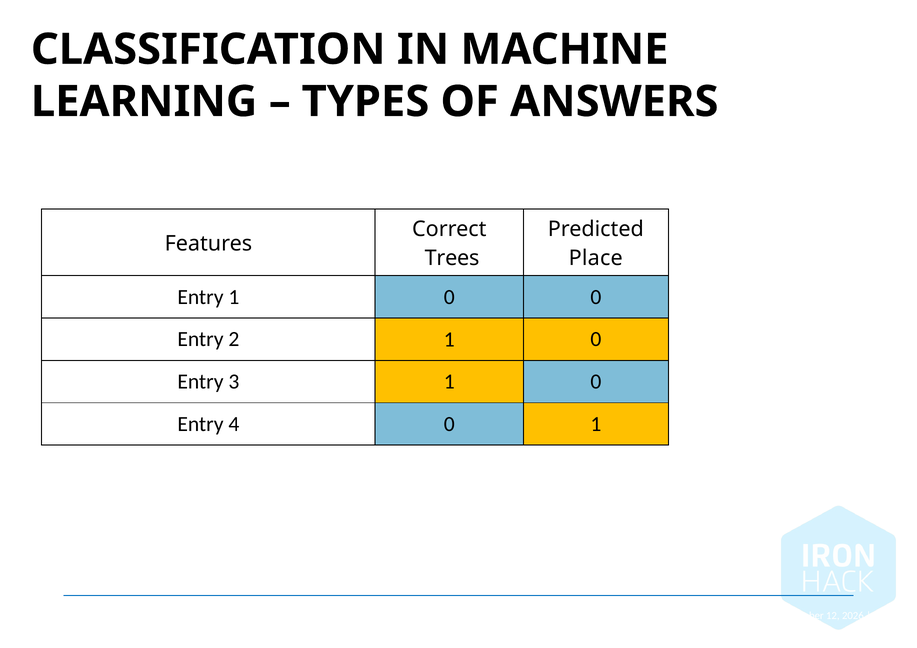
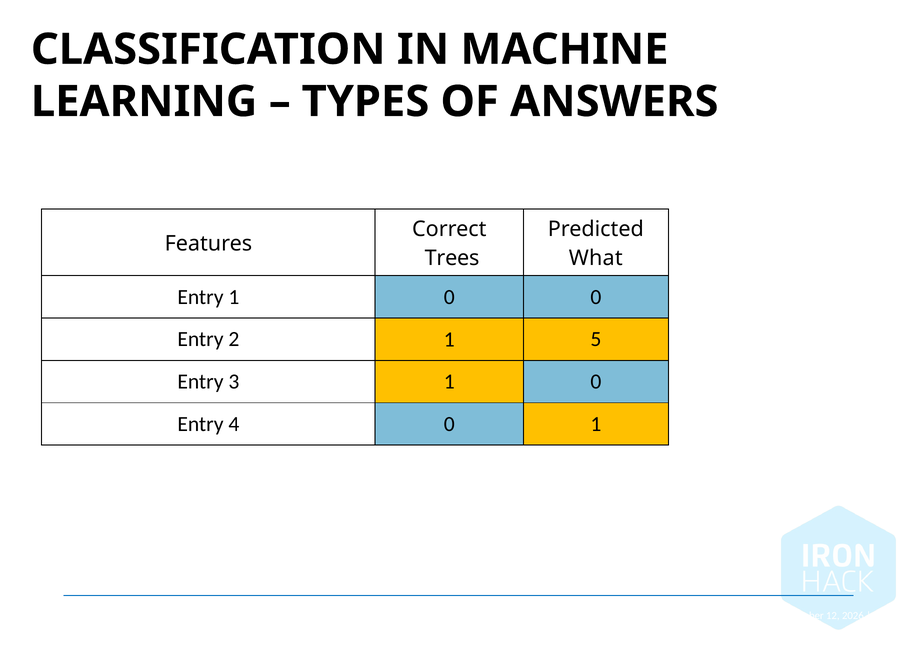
Place: Place -> What (596, 258)
2 1 0: 0 -> 5 (596, 340)
